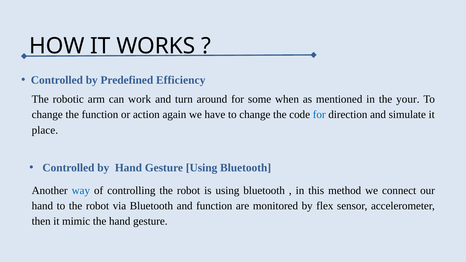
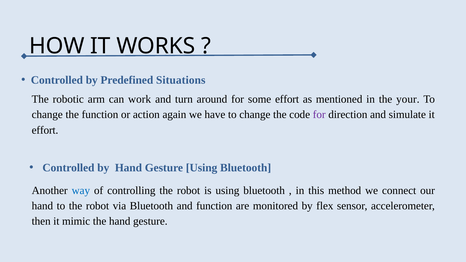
Efficiency: Efficiency -> Situations (181, 80)
some when: when -> effort (287, 99)
for colour: blue -> purple (319, 115)
place: place -> effort (45, 130)
